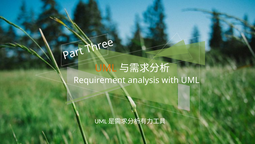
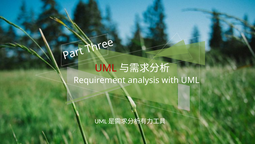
UML colour: orange -> red (106, 68)
